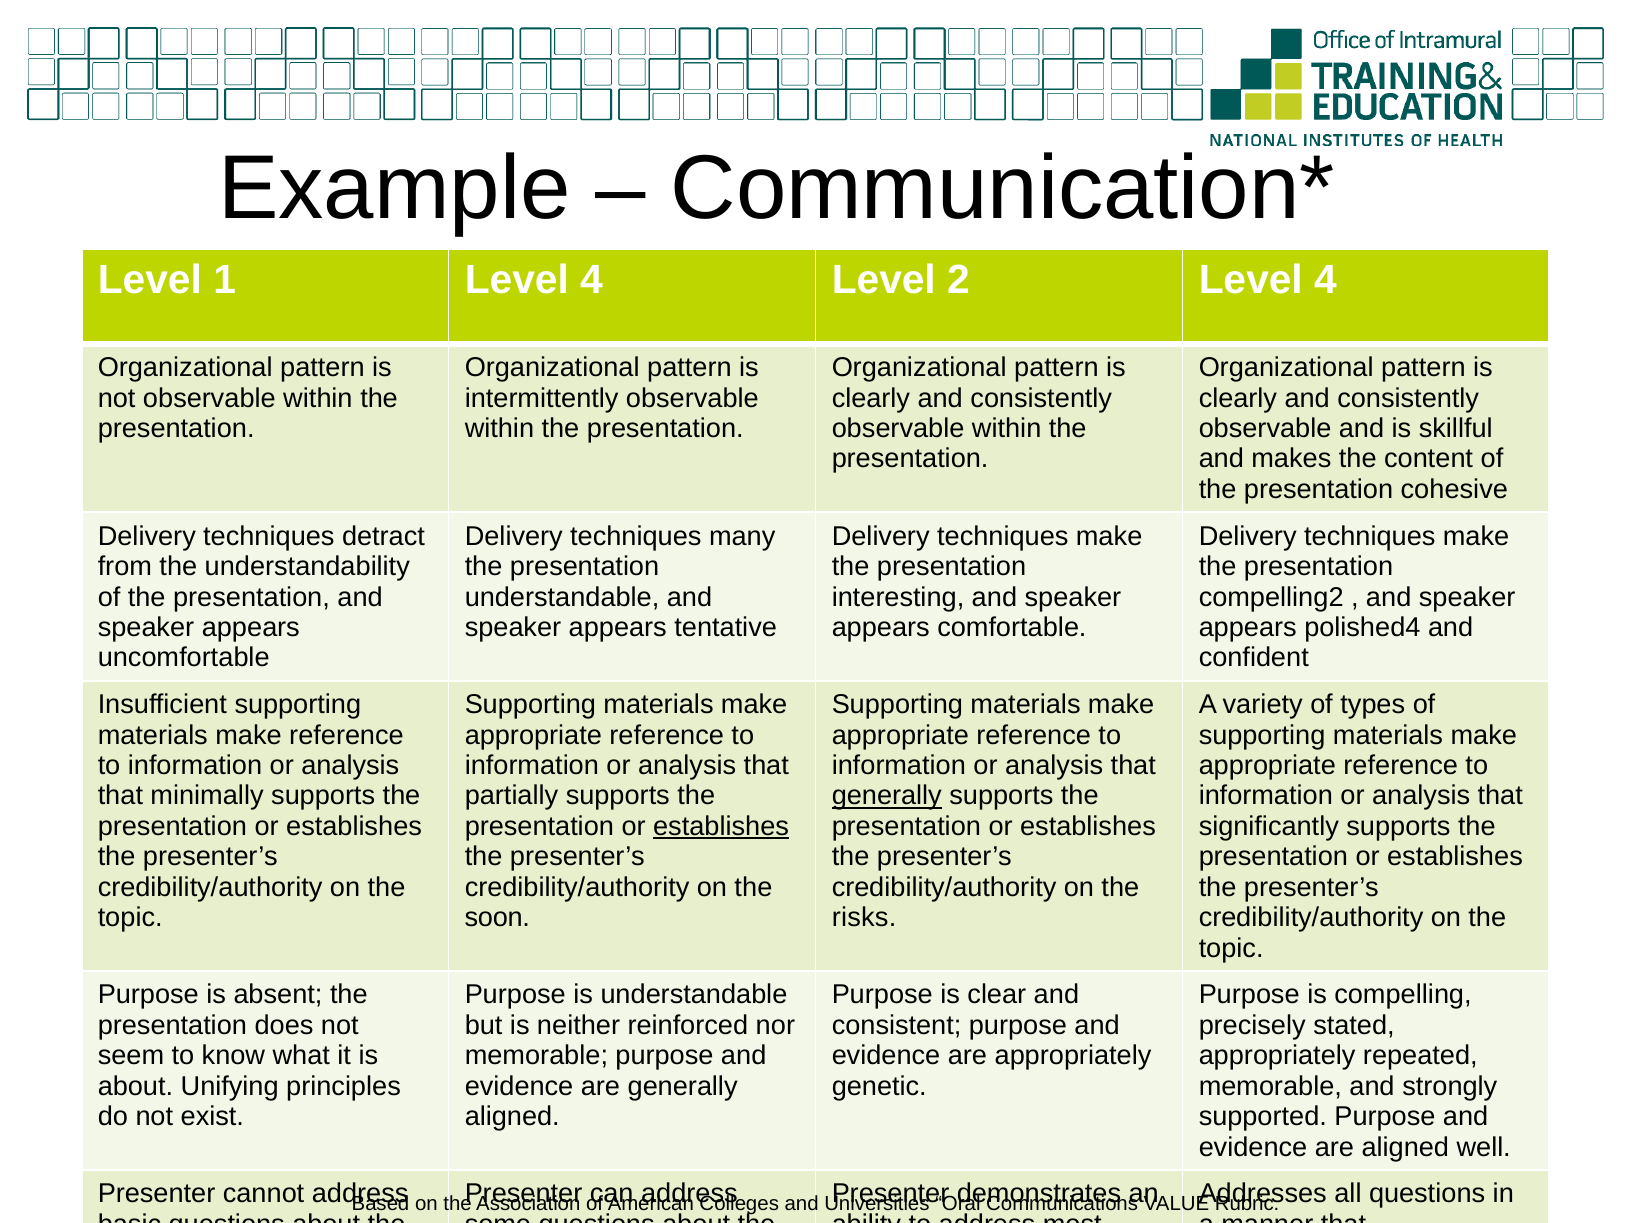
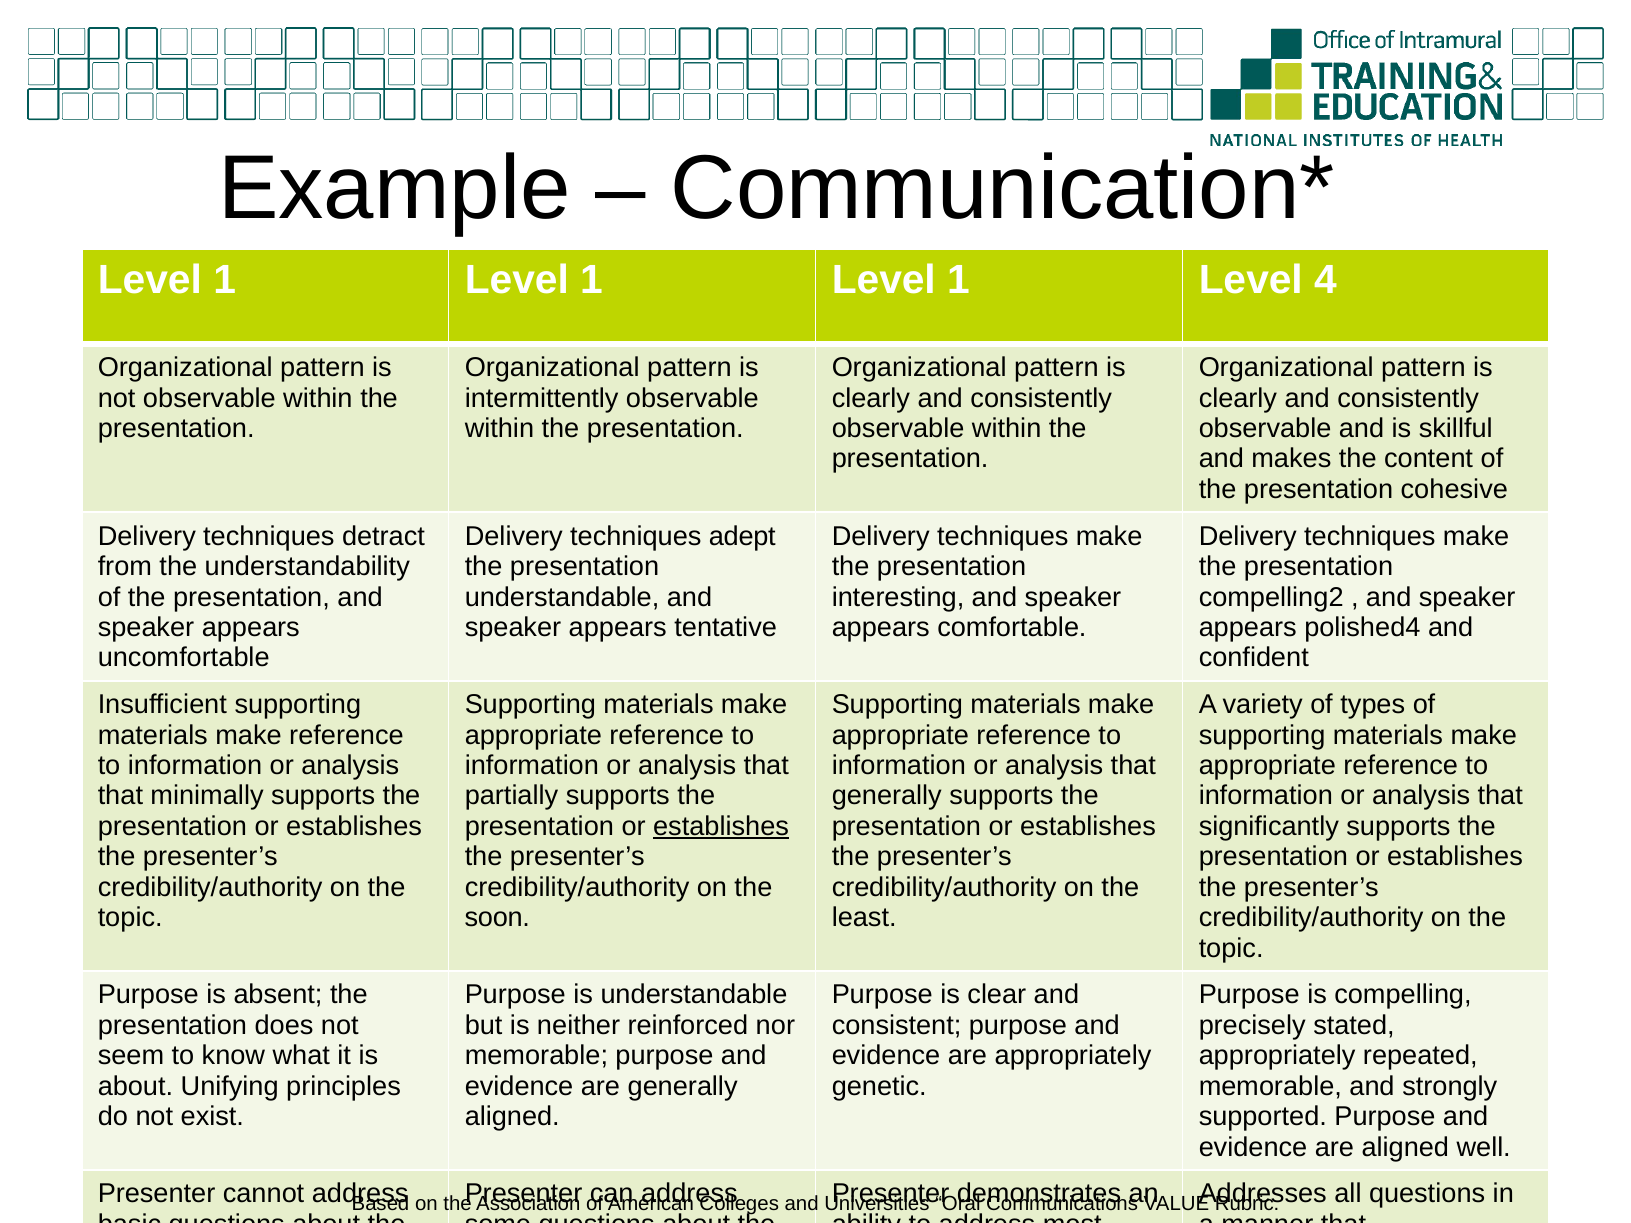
4: 4 -> 1 (592, 280)
2: 2 -> 1 (959, 280)
many: many -> adept (742, 536)
generally underline: present -> none (887, 796)
risks: risks -> least (864, 918)
